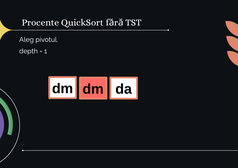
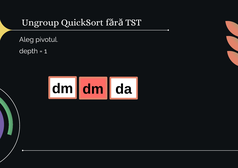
Procente: Procente -> Ungroup (40, 23)
